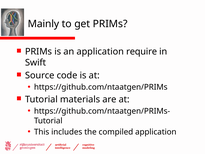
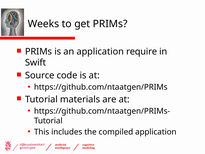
Mainly: Mainly -> Weeks (43, 24)
